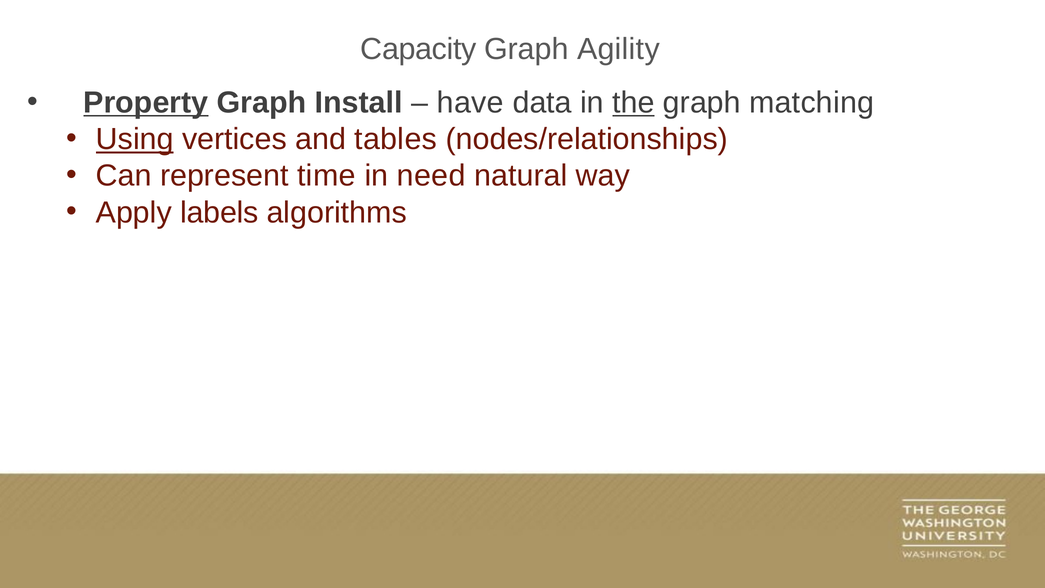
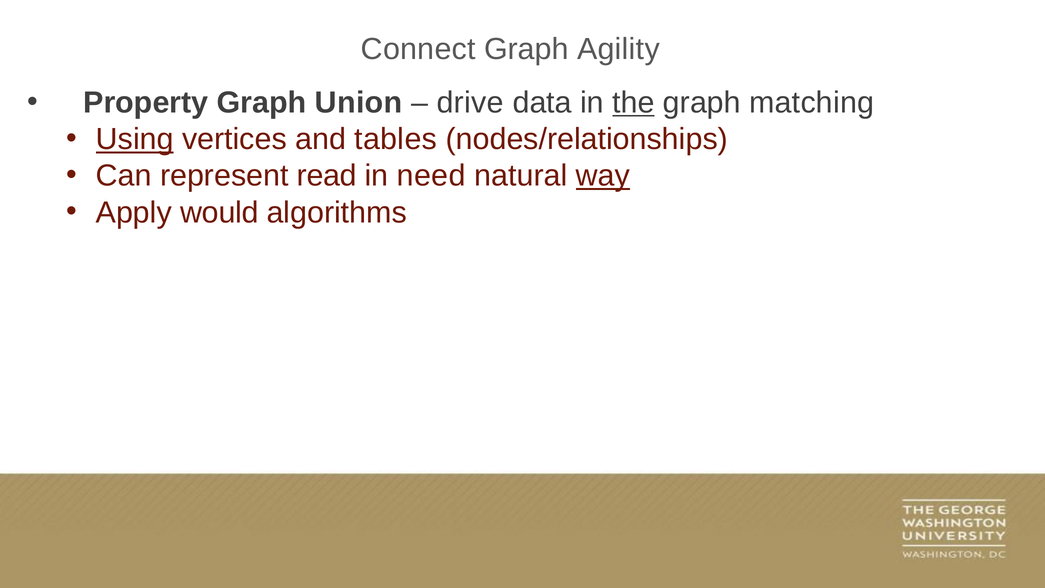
Capacity: Capacity -> Connect (418, 49)
Property underline: present -> none (146, 103)
Install: Install -> Union (359, 103)
have: have -> drive (470, 103)
time: time -> read (327, 176)
way underline: none -> present (603, 176)
labels: labels -> would (219, 212)
